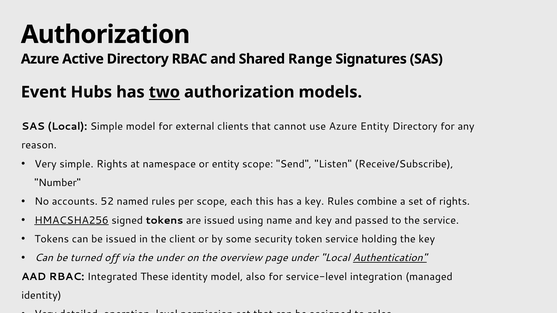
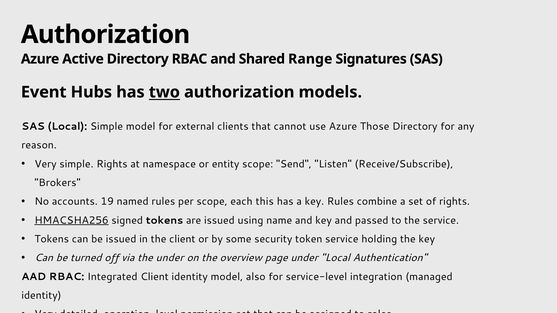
Azure Entity: Entity -> Those (375, 126)
Number: Number -> Brokers (57, 183)
52: 52 -> 19 (107, 202)
Authentication underline: present -> none (390, 258)
Integrated These: These -> Client (155, 277)
